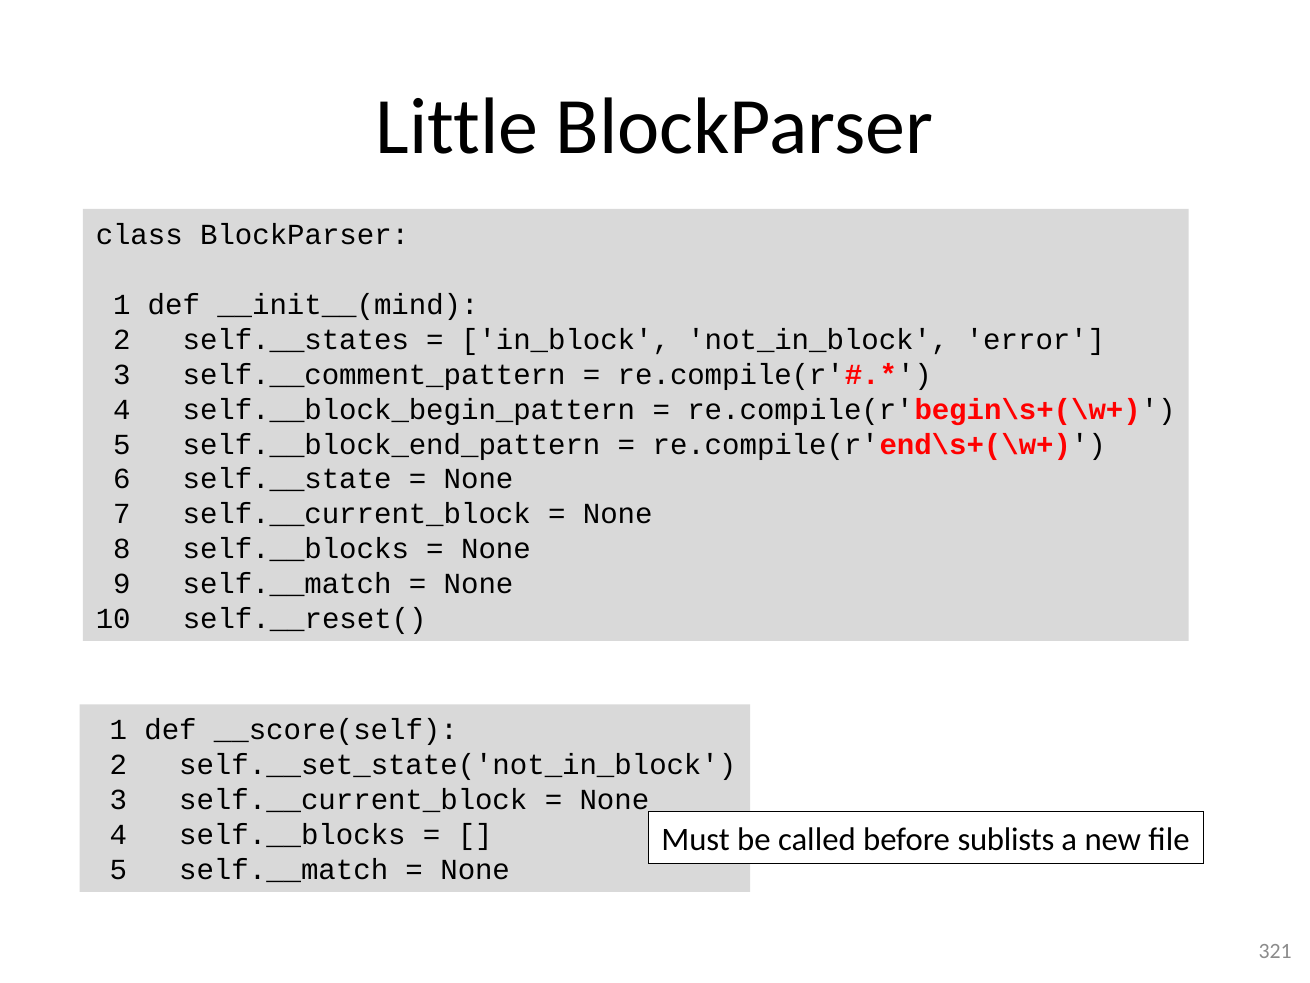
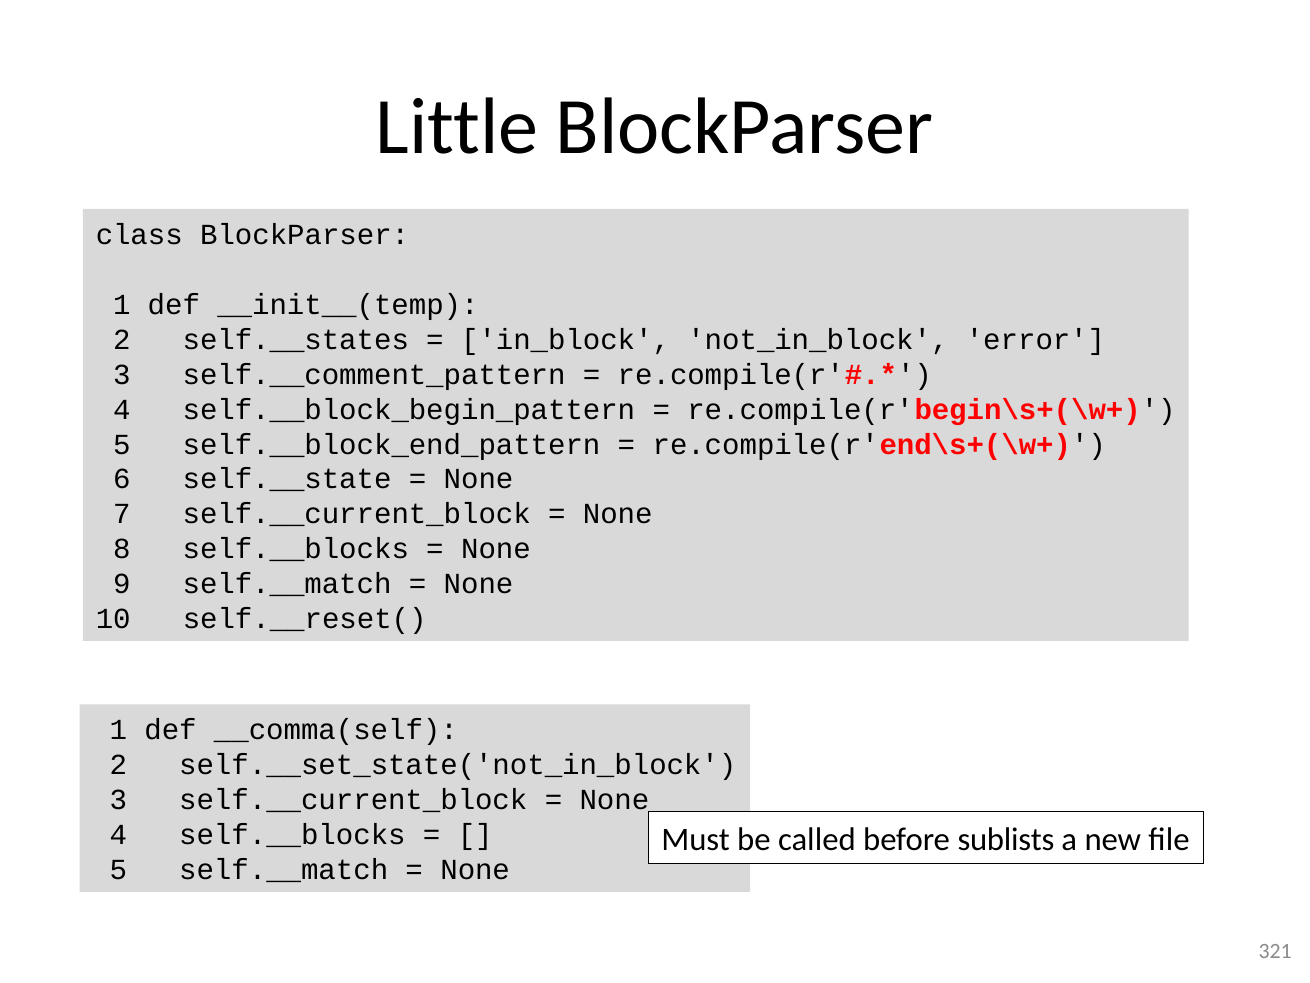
__init__(mind: __init__(mind -> __init__(temp (348, 305)
__score(self: __score(self -> __comma(self (336, 730)
